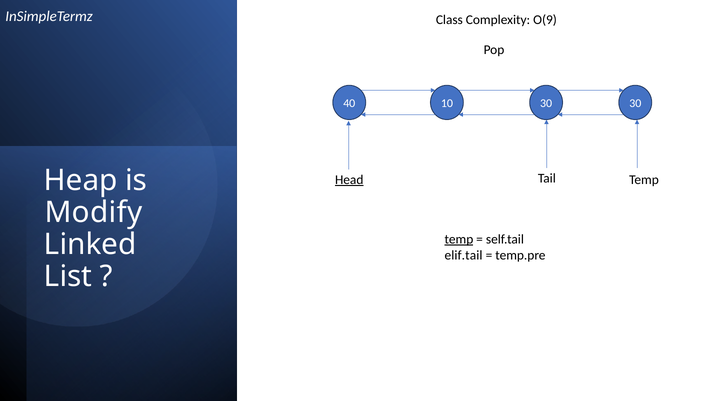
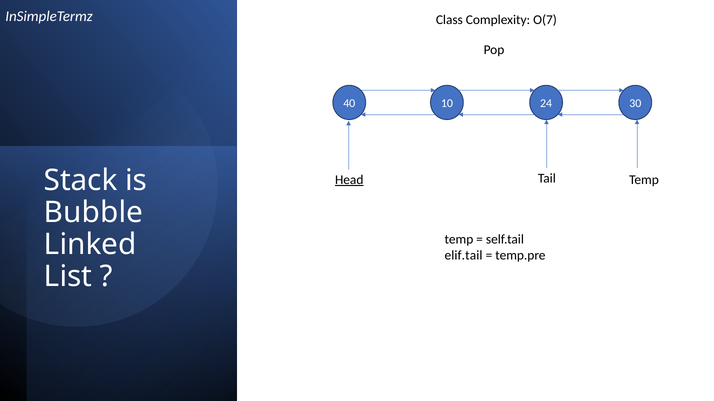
O(9: O(9 -> O(7 (545, 20)
10 30: 30 -> 24 (546, 103)
Heap: Heap -> Stack (81, 181)
Modify: Modify -> Bubble (94, 213)
temp underline: present -> none (459, 240)
